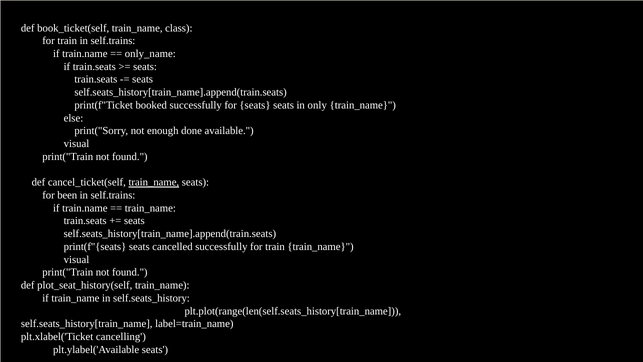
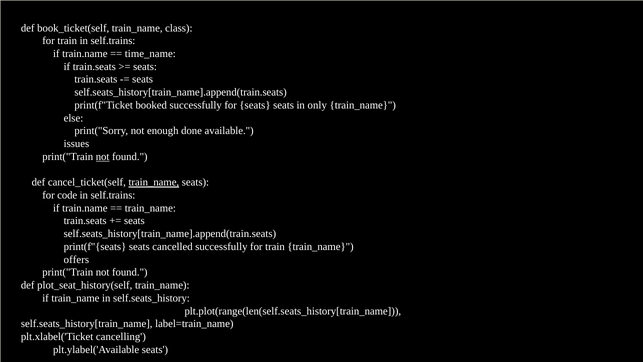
only_name: only_name -> time_name (150, 54)
visual: visual -> issues (76, 144)
not underline: none -> present (103, 156)
been: been -> code (67, 195)
visual: visual -> offers (76, 259)
